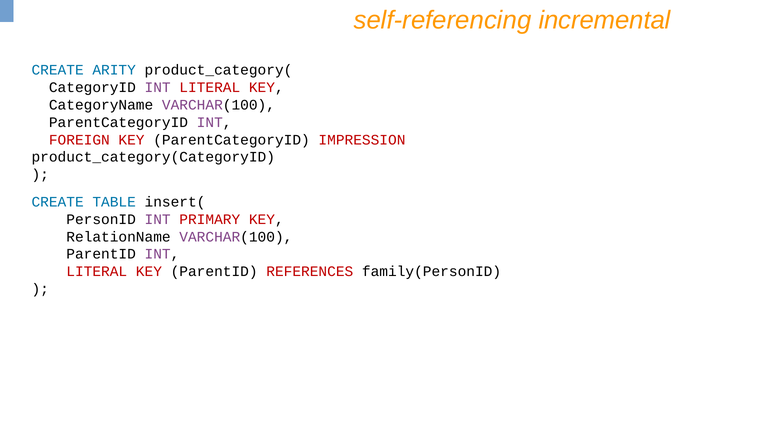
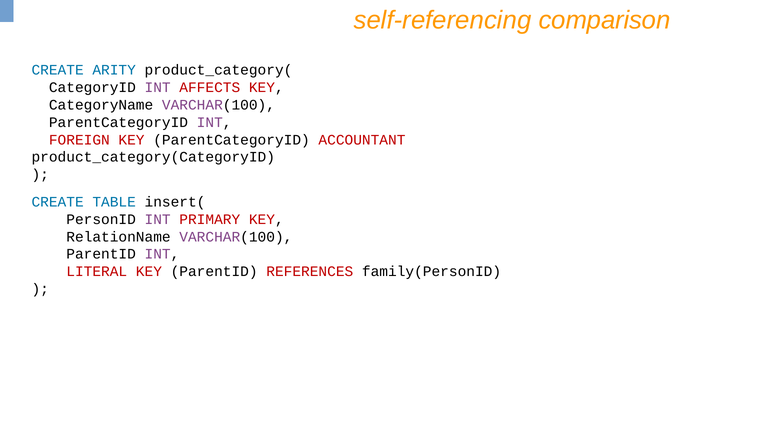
incremental: incremental -> comparison (605, 20)
CategoryID INT LITERAL: LITERAL -> AFFECTS (210, 88)
IMPRESSION: IMPRESSION -> ACCOUNTANT (362, 140)
